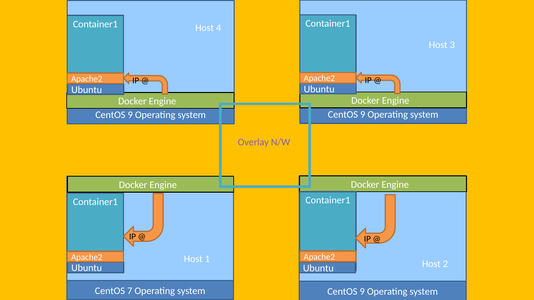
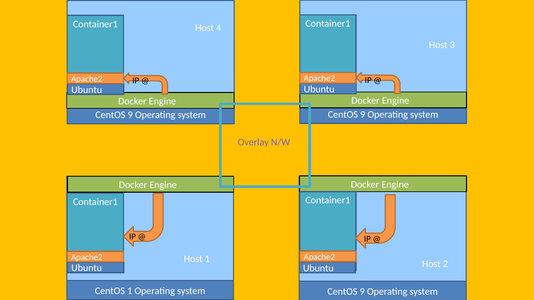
CentOS 7: 7 -> 1 (130, 291)
